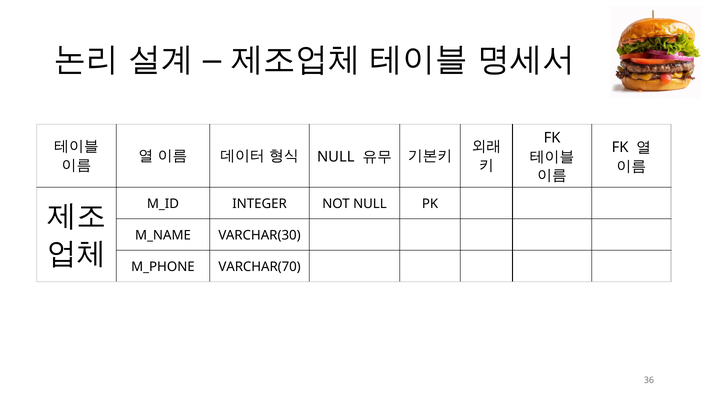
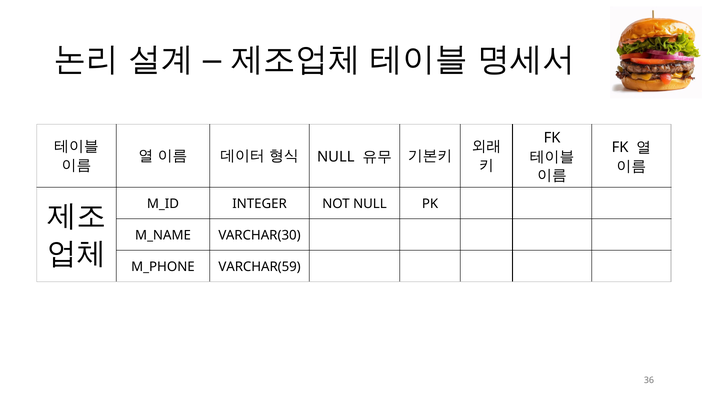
VARCHAR(70: VARCHAR(70 -> VARCHAR(59 (260, 266)
